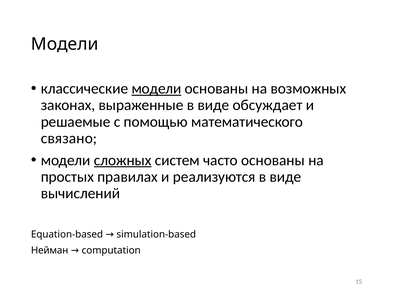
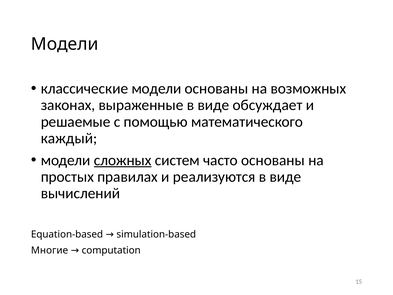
модели underline: present -> none (156, 89)
связано: связано -> каждый (69, 138)
Нейман: Нейман -> Многие (50, 250)
